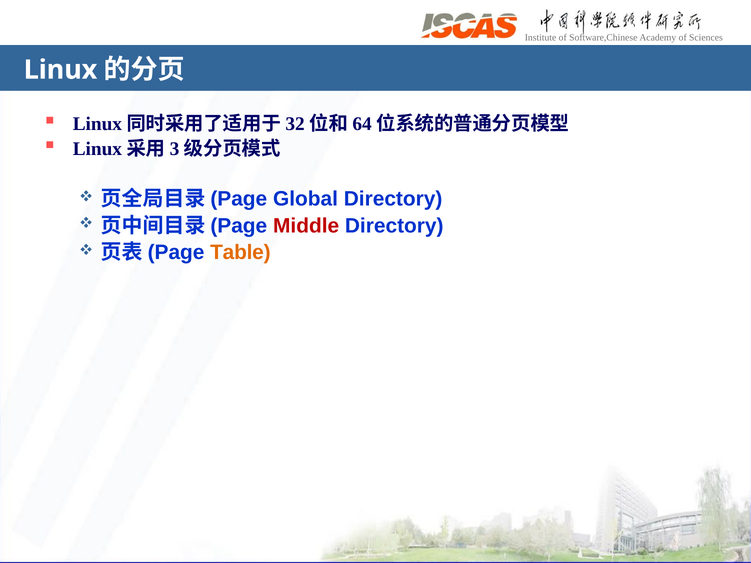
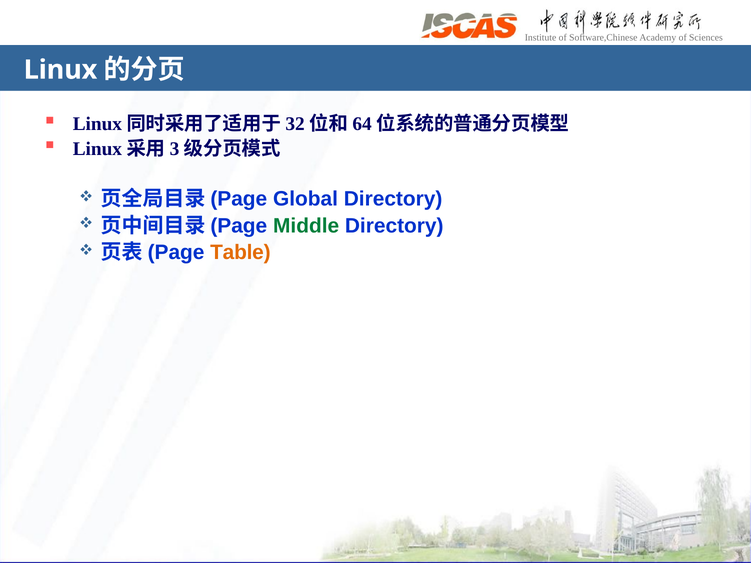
Middle colour: red -> green (306, 226)
